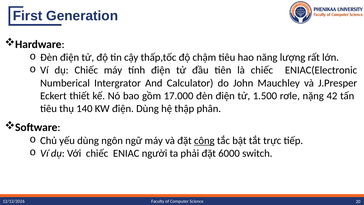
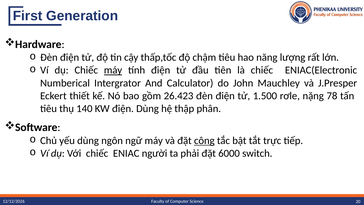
máy underline: none -> present (113, 70)
17.000: 17.000 -> 26.423 (179, 96)
42: 42 -> 78 (332, 96)
